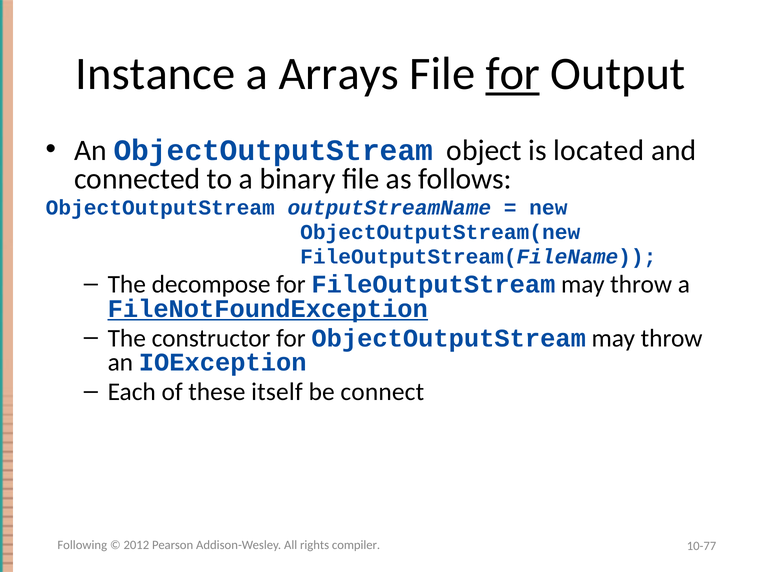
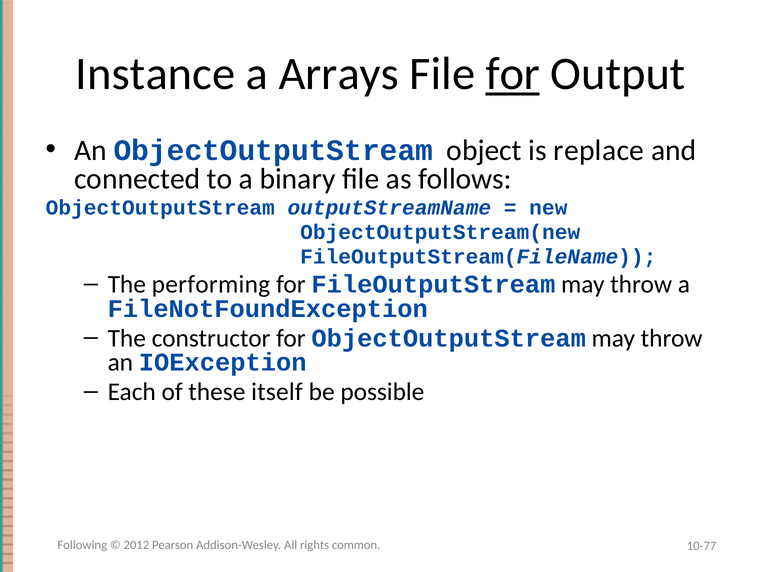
located: located -> replace (599, 150)
decompose: decompose -> performing (211, 284)
FileNotFoundException underline: present -> none (268, 308)
connect: connect -> possible (382, 392)
compiler: compiler -> common (356, 544)
